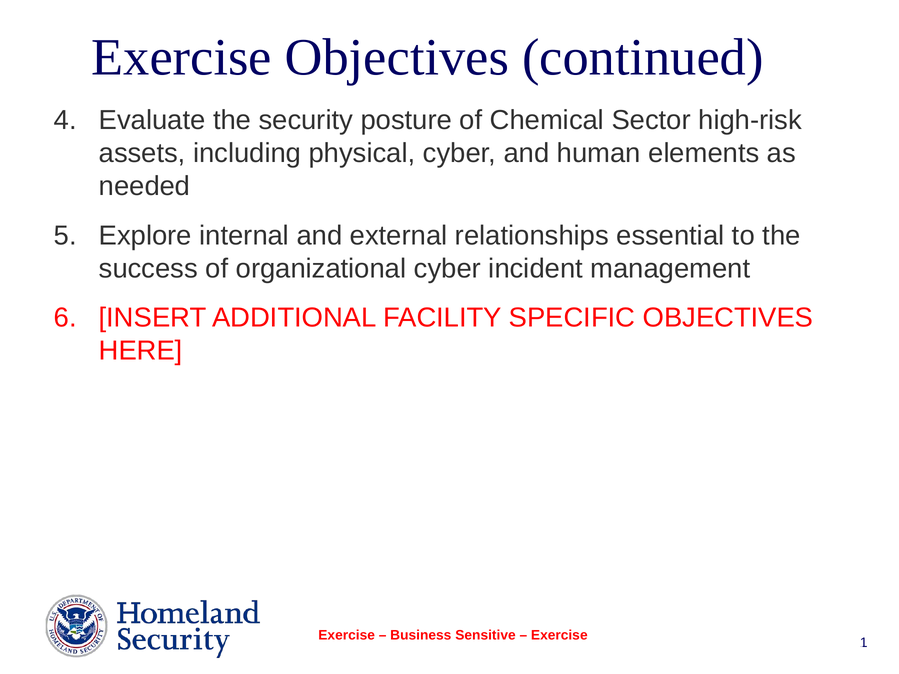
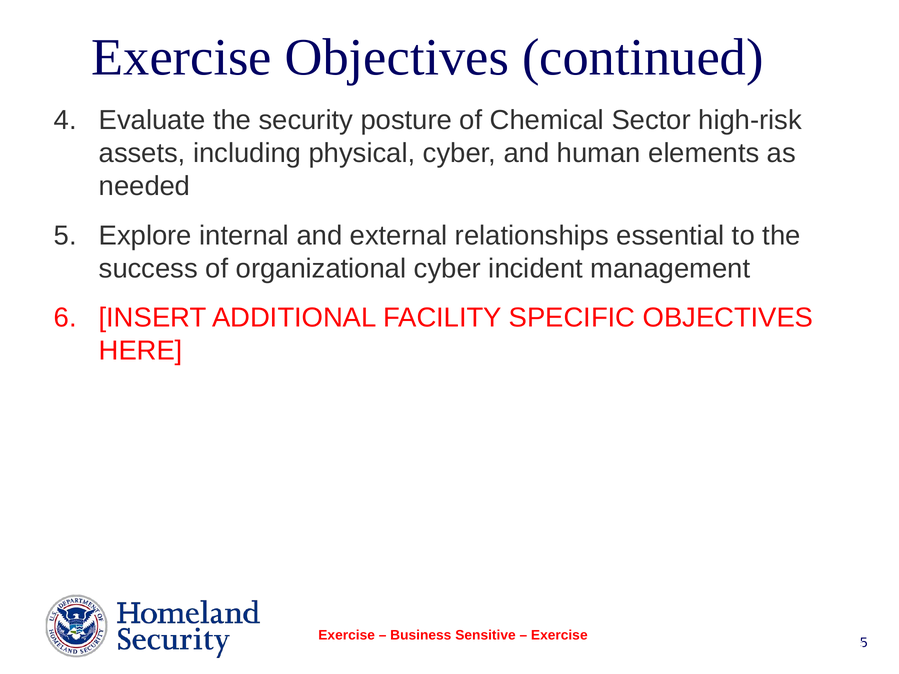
1: 1 -> 5 (864, 643)
